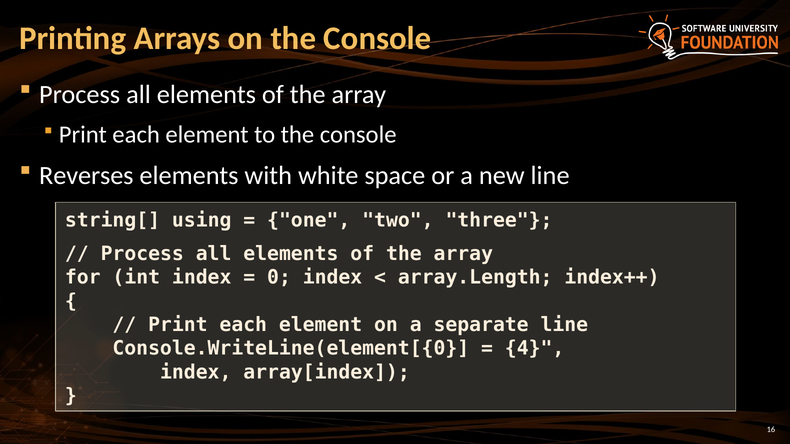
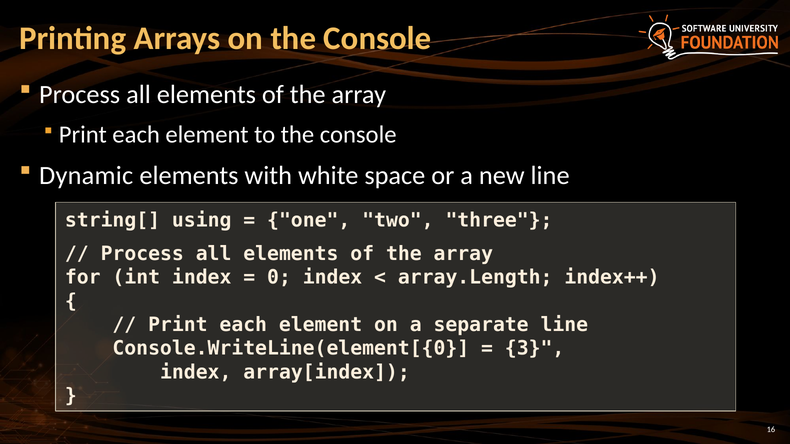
Reverses: Reverses -> Dynamic (86, 176)
4: 4 -> 3 (535, 349)
